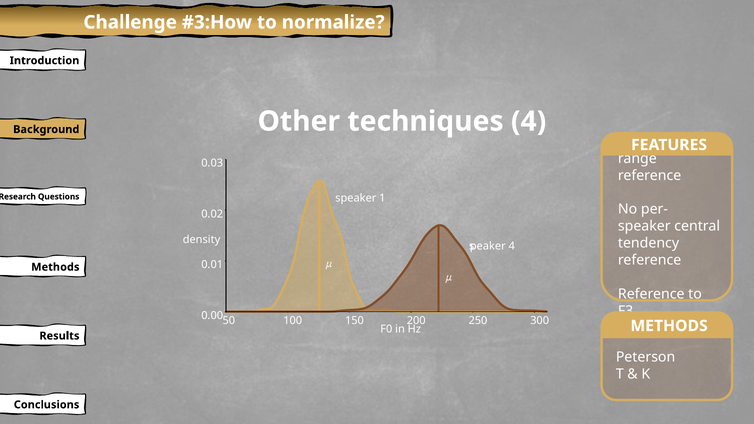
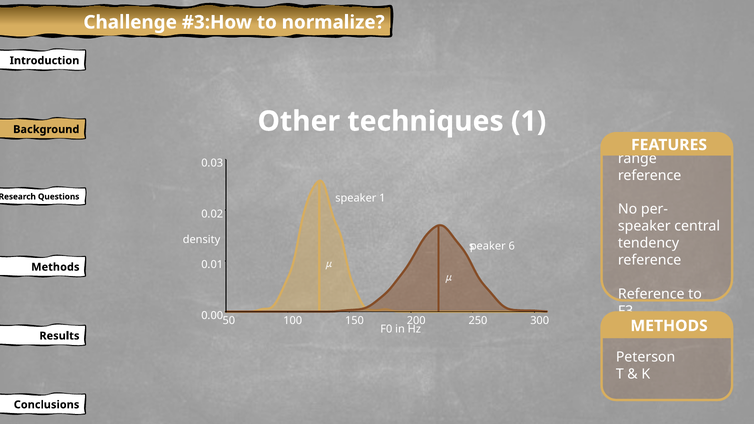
techniques 4: 4 -> 1 (529, 121)
speaker 4: 4 -> 6 (512, 246)
